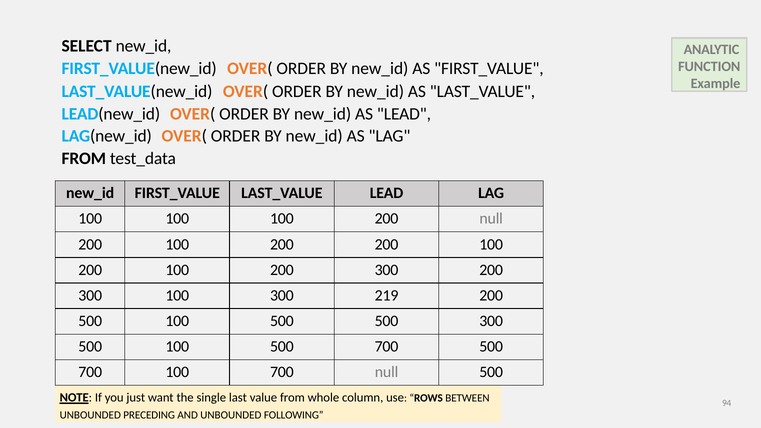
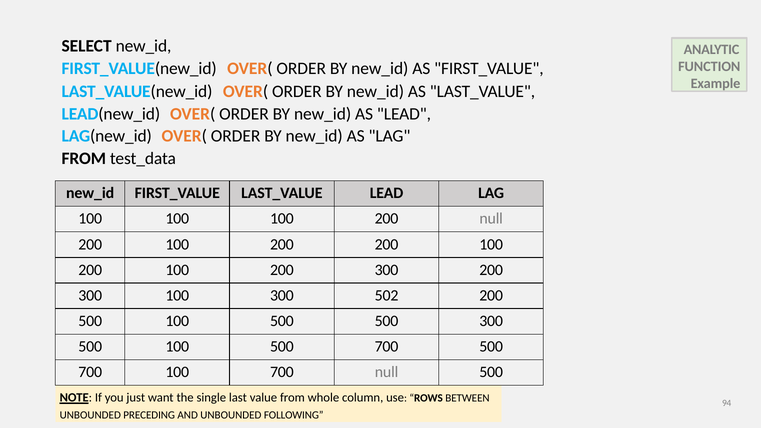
219: 219 -> 502 (387, 295)
